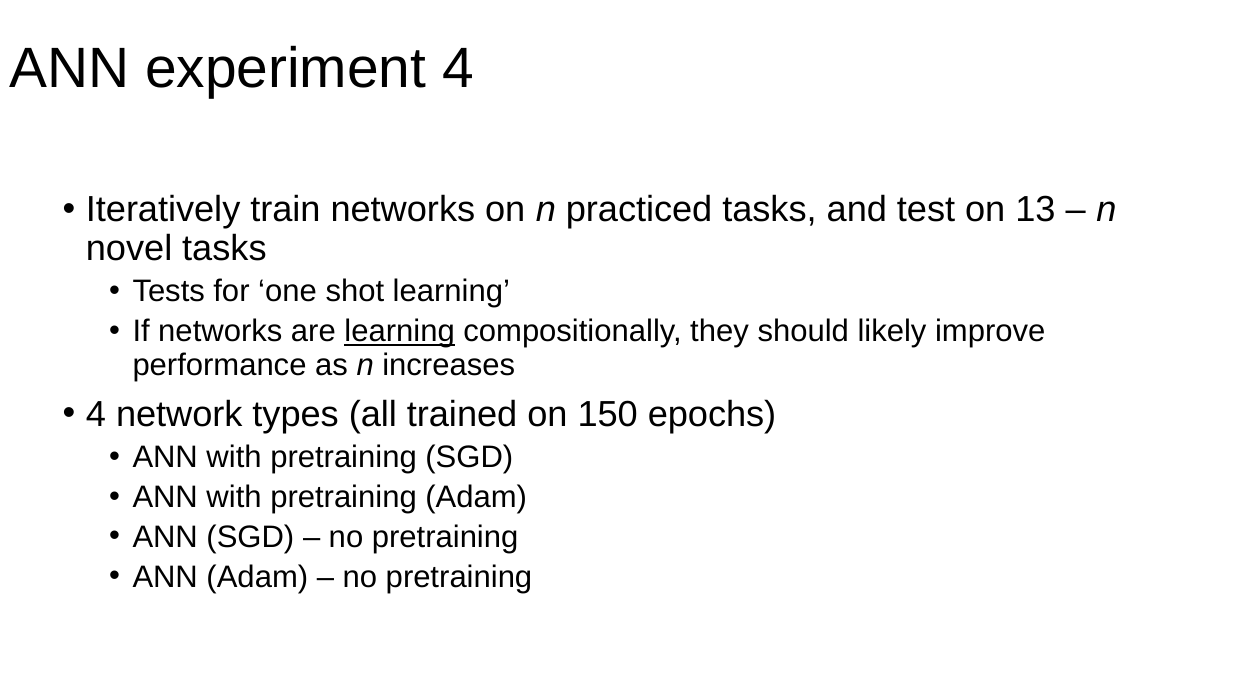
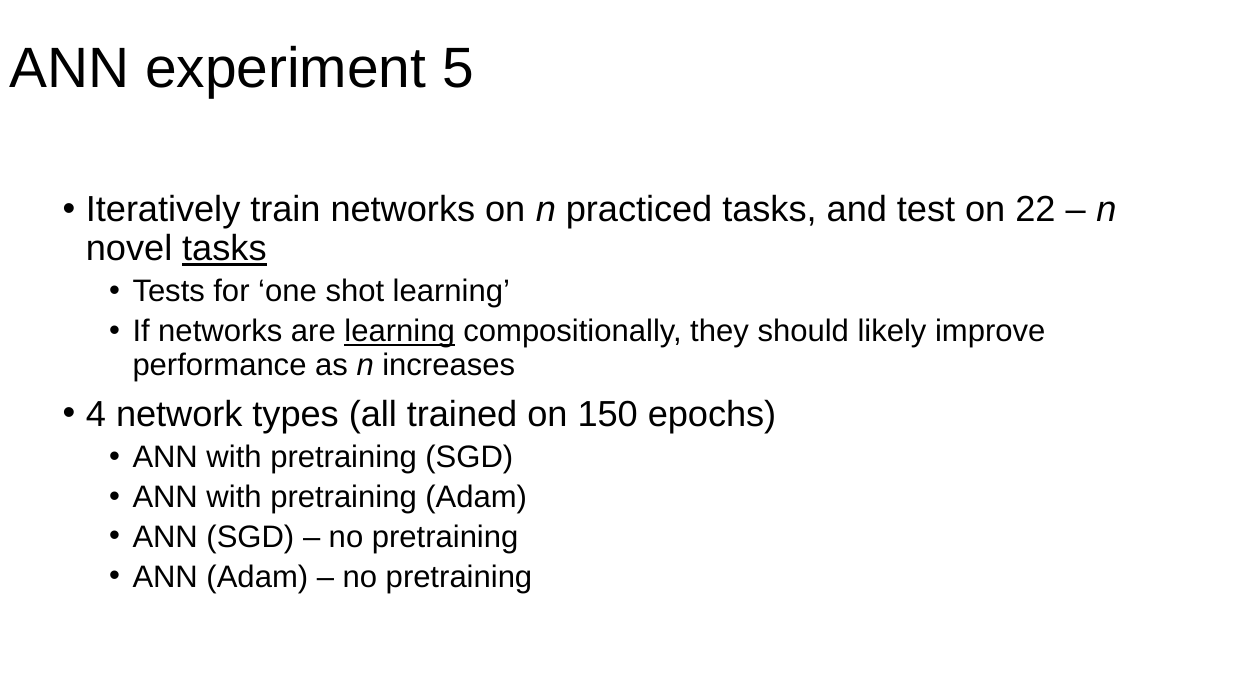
experiment 4: 4 -> 5 (458, 69)
13: 13 -> 22 (1035, 210)
tasks underline: none -> present (224, 249)
